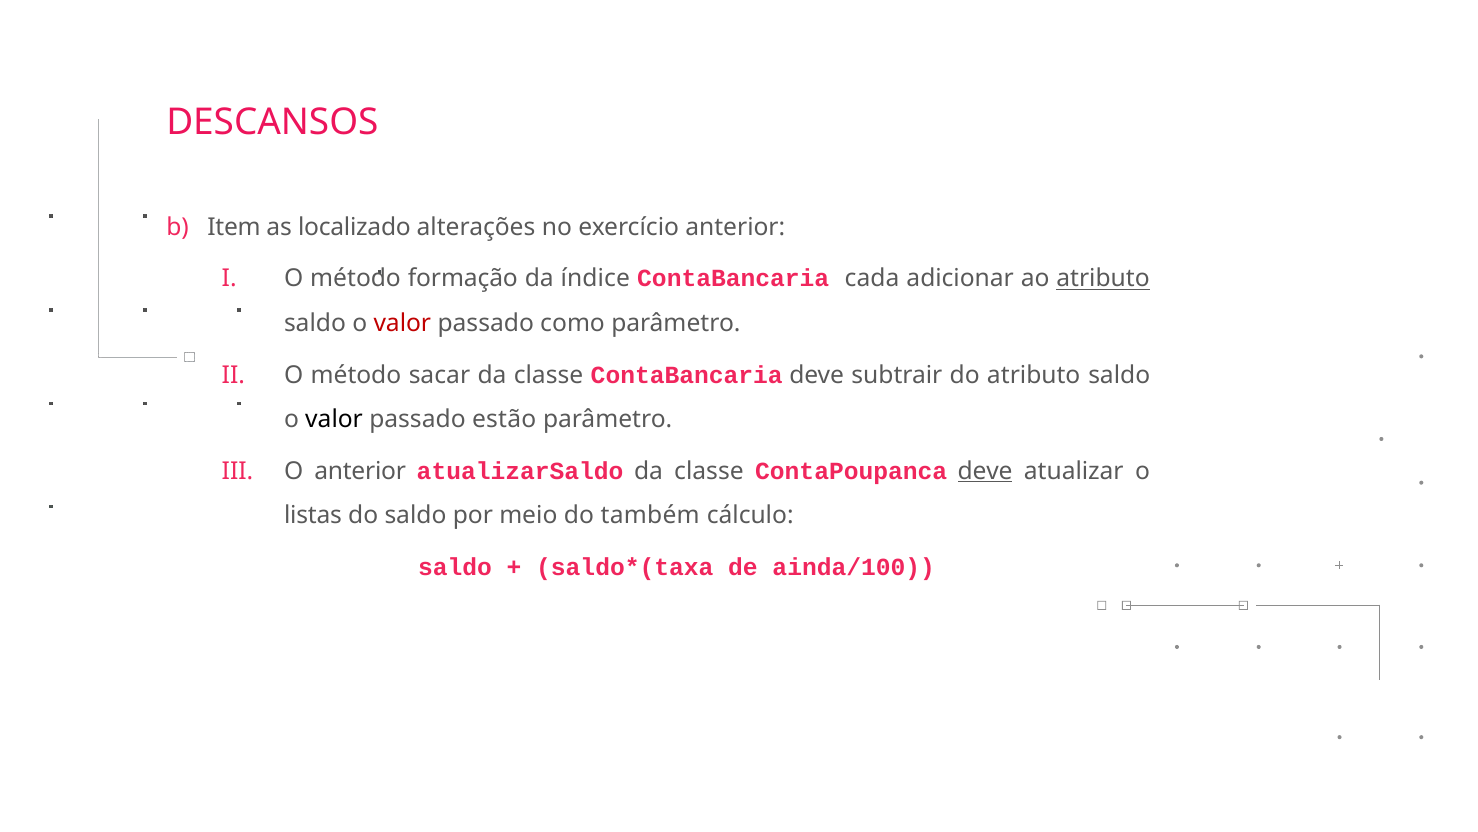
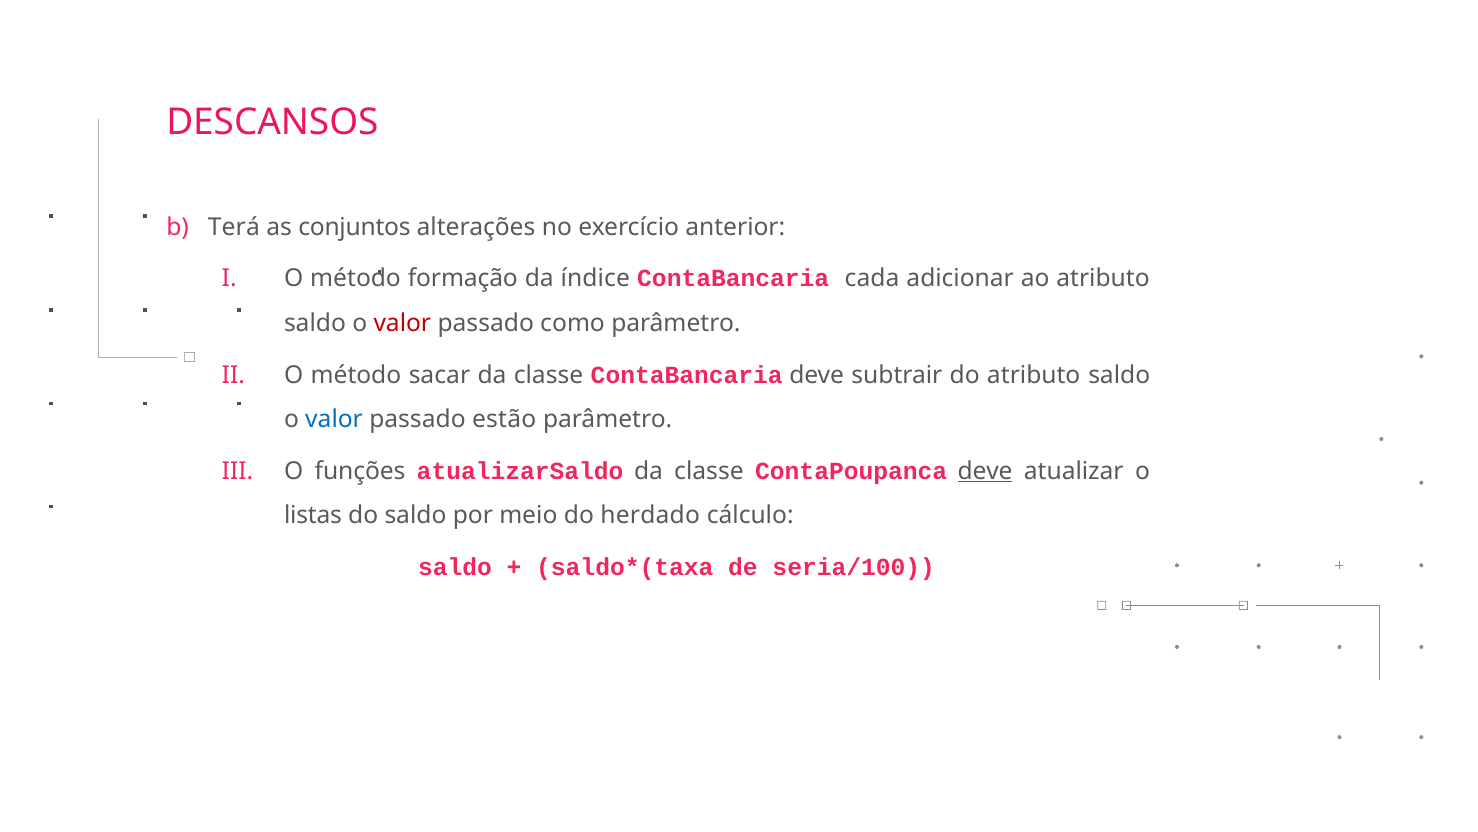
Item: Item -> Terá (234, 227)
localizado: localizado -> conjuntos (354, 227)
atributo underline: present -> none (1103, 279)
valor colour: black -> blue (334, 419)
O anterior: anterior -> funções (360, 471)
também: também -> herdado (650, 515)
ainda/100: ainda/100 -> seria/100 (854, 567)
